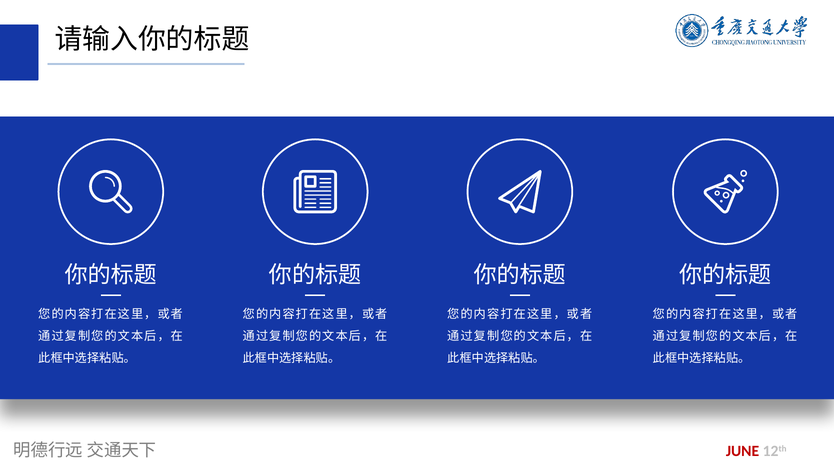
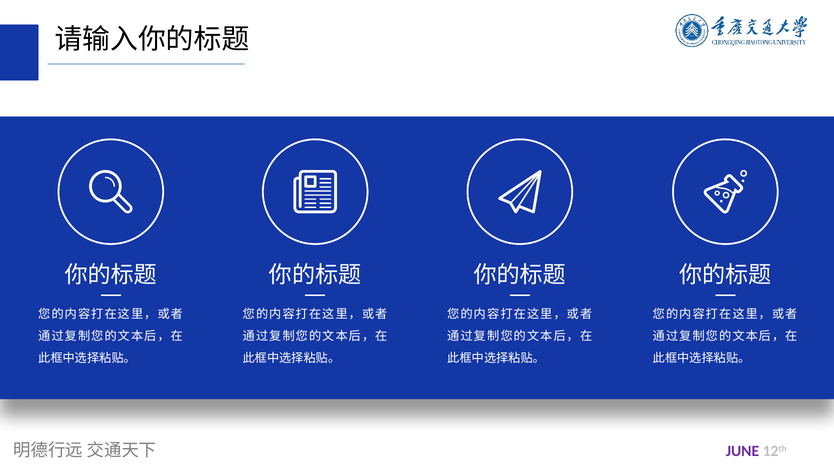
JUNE colour: red -> purple (743, 451)
